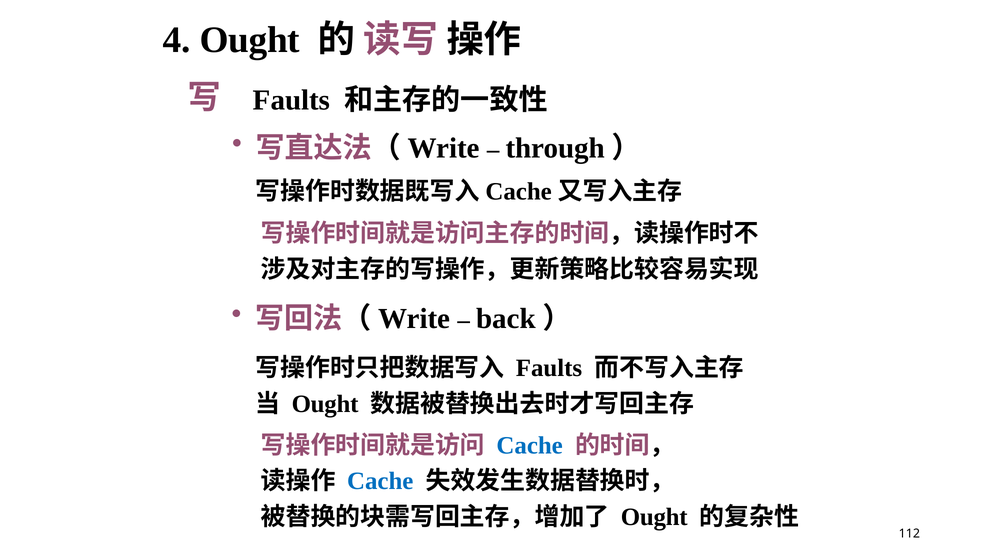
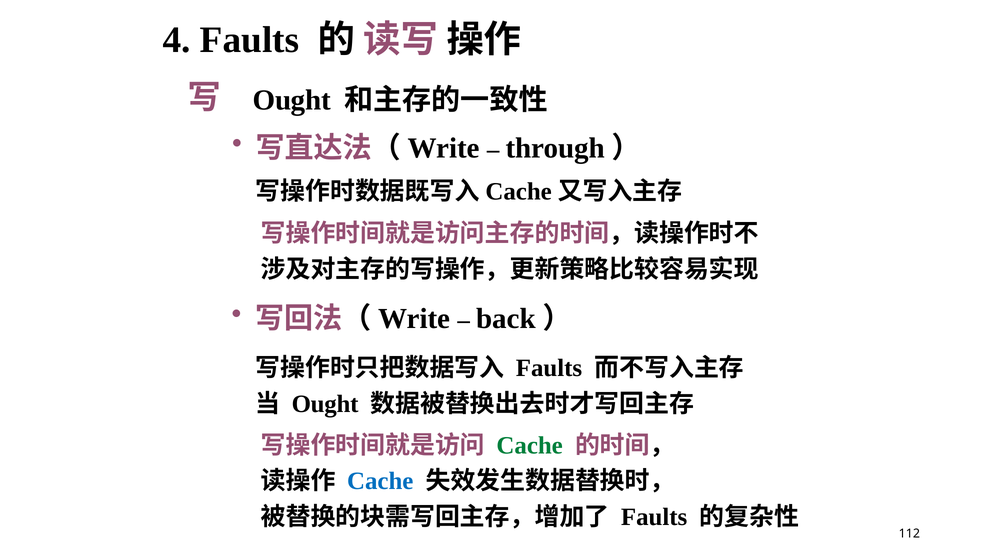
4 Ought: Ought -> Faults (250, 40)
Faults: Faults -> Ought (292, 100)
Cache colour: blue -> green (530, 446)
Ought: Ought -> Faults (654, 517)
